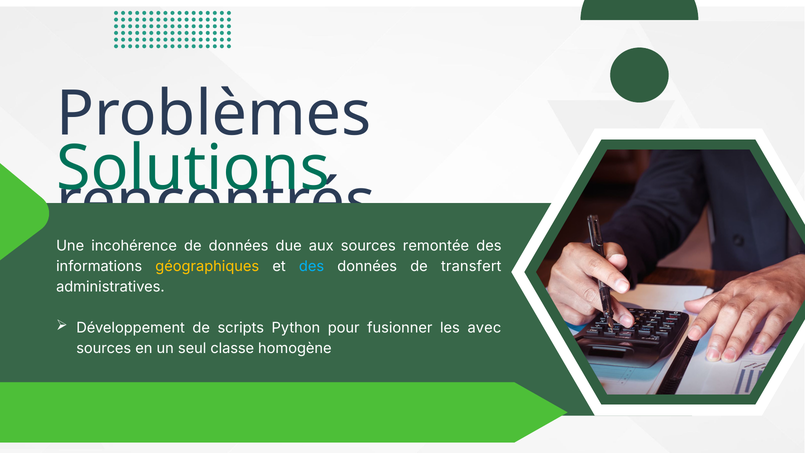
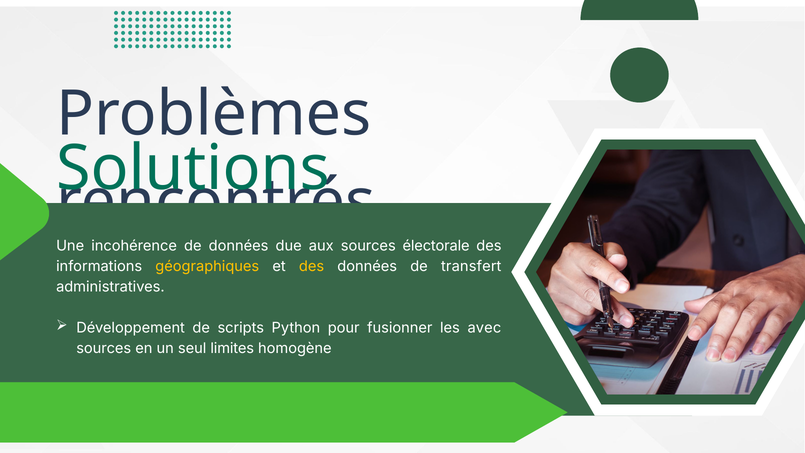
remontée: remontée -> électorale (436, 246)
des colour: light blue -> yellow (312, 266)
classe: classe -> limites (232, 348)
